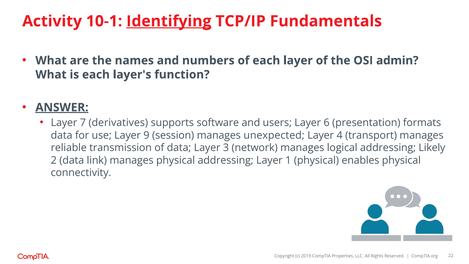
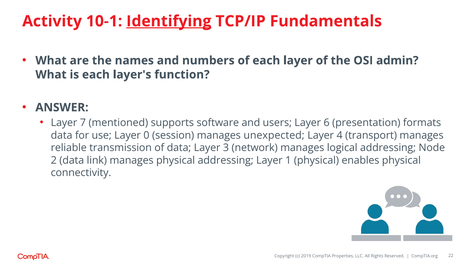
ANSWER underline: present -> none (62, 107)
derivatives: derivatives -> mentioned (118, 123)
9: 9 -> 0 (146, 135)
Likely: Likely -> Node (432, 148)
